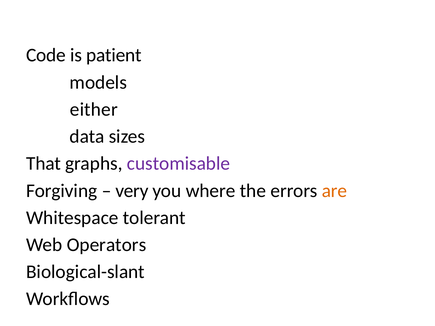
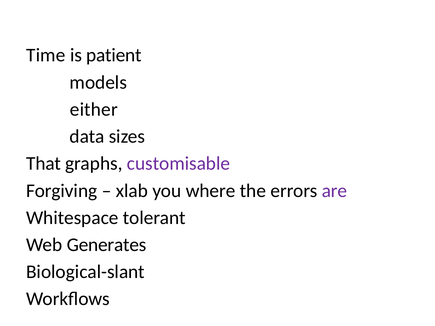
Code: Code -> Time (46, 55)
very: very -> xlab (132, 191)
are colour: orange -> purple (334, 191)
Operators: Operators -> Generates (107, 245)
